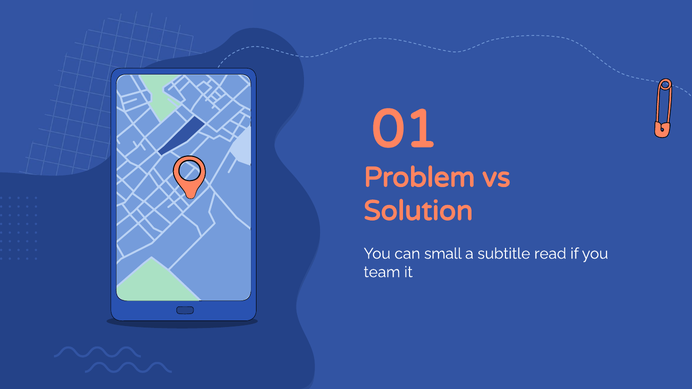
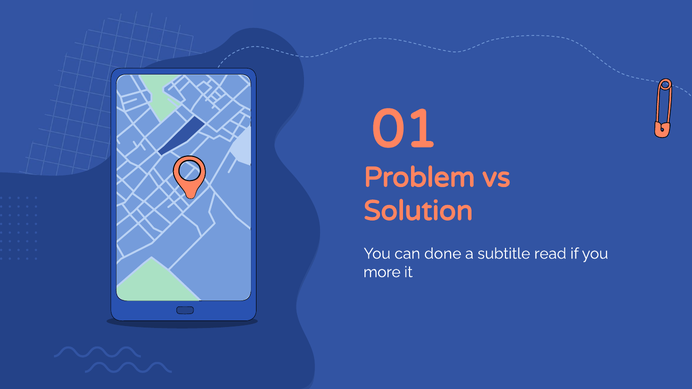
small: small -> done (443, 254)
team: team -> more (382, 272)
